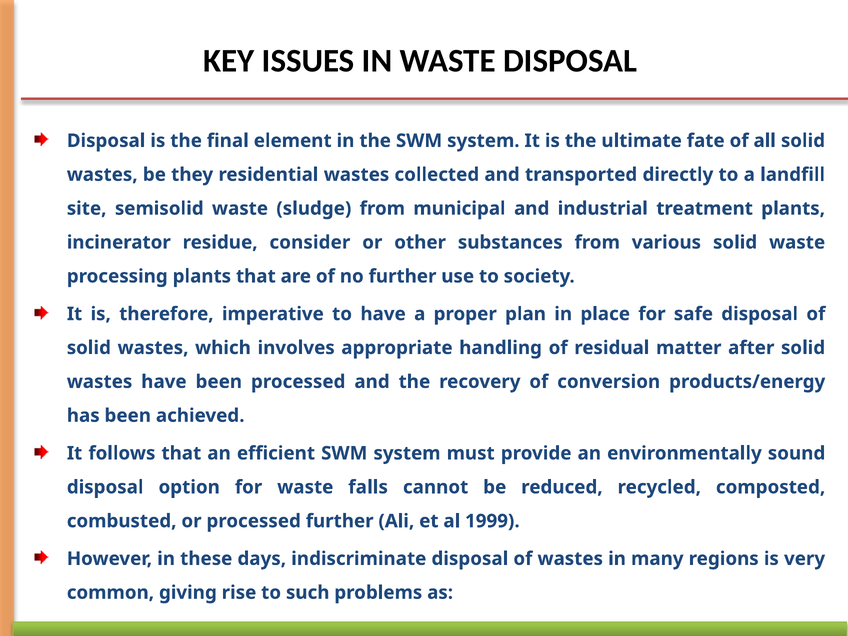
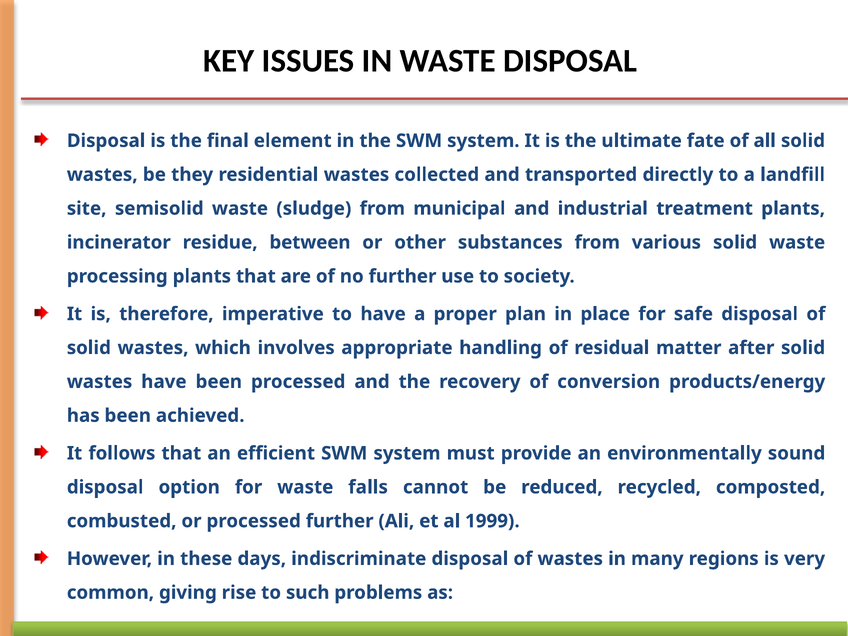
consider: consider -> between (310, 242)
